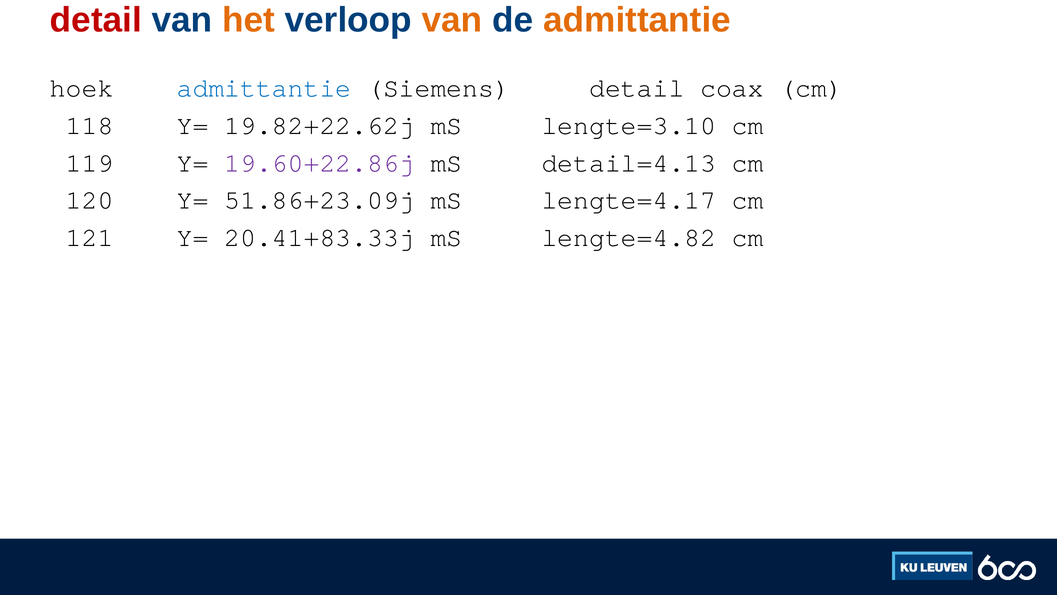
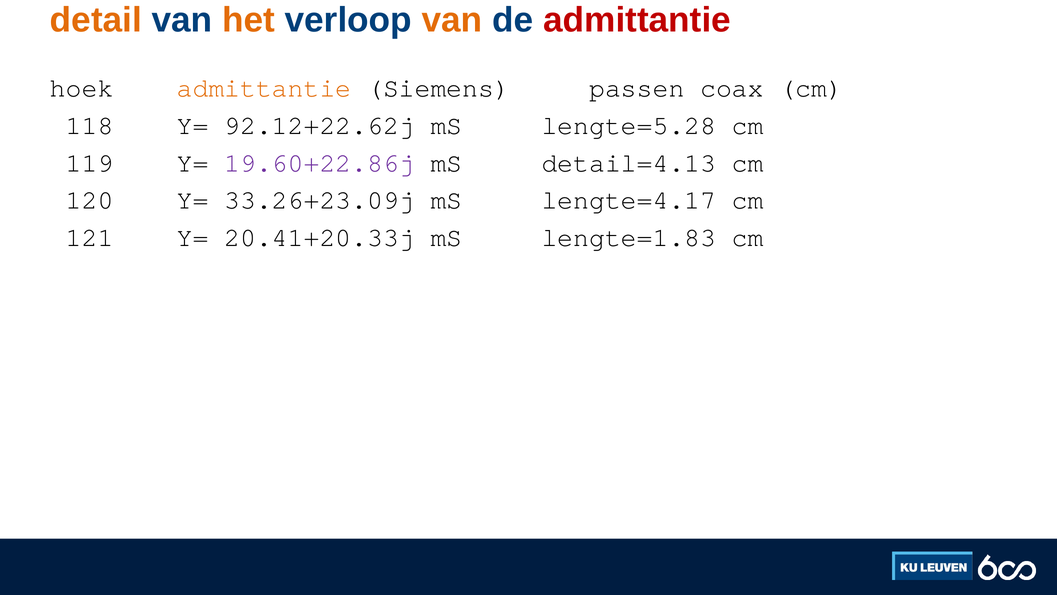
detail colour: red -> orange (96, 20)
admittantie colour: orange -> red (637, 20)
admittantie colour: blue -> orange (264, 88)
Siemens detail: detail -> passen (637, 88)
19.82+22.62j: 19.82+22.62j -> 92.12+22.62j (320, 125)
lengte=3.10: lengte=3.10 -> lengte=5.28 (629, 125)
51.86+23.09j: 51.86+23.09j -> 33.26+23.09j (320, 200)
20.41+83.33j: 20.41+83.33j -> 20.41+20.33j (320, 238)
lengte=4.82: lengte=4.82 -> lengte=1.83 (629, 238)
